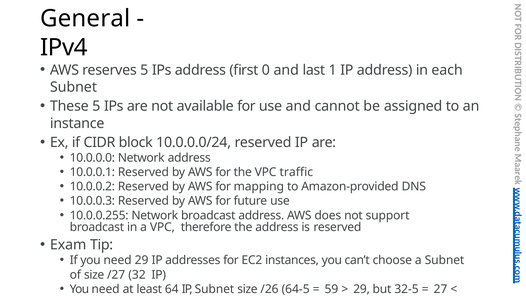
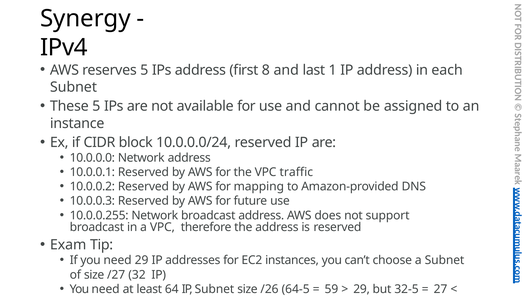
General: General -> Synergy (85, 19)
0: 0 -> 8 (266, 70)
